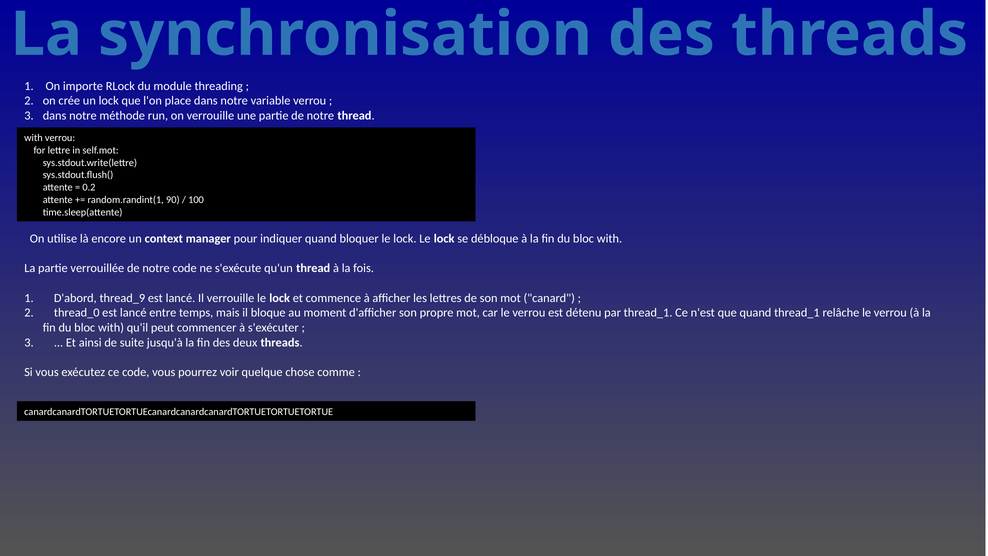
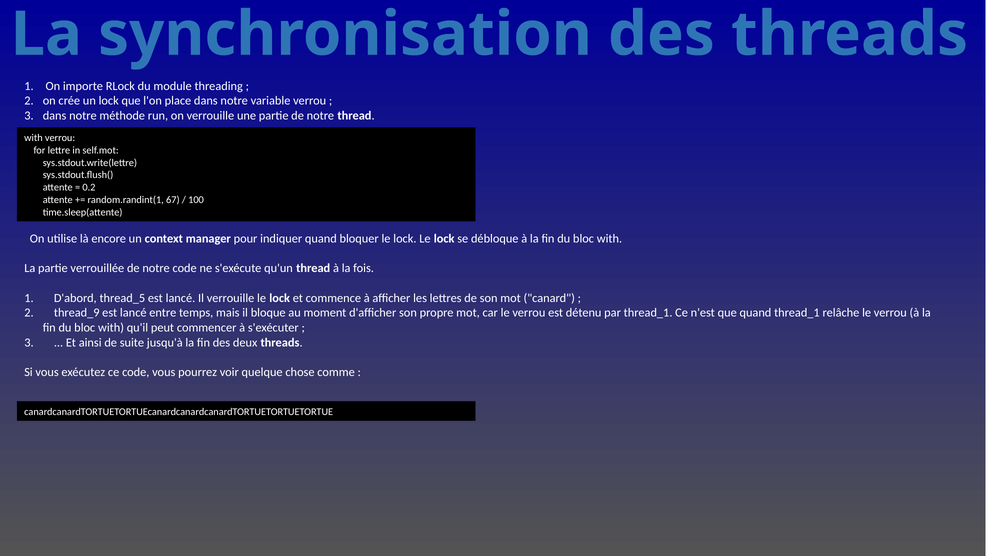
90: 90 -> 67 (173, 200)
thread_9: thread_9 -> thread_5 (122, 298)
thread_0: thread_0 -> thread_9 (77, 313)
